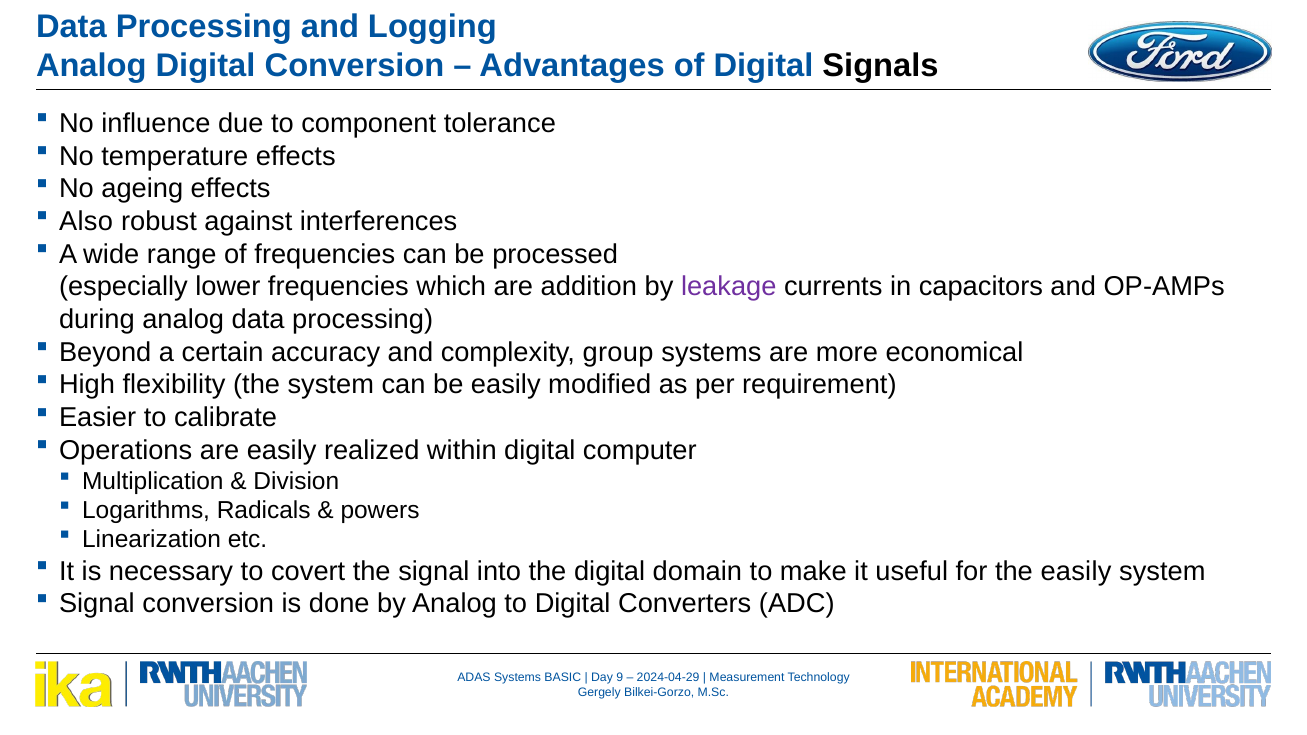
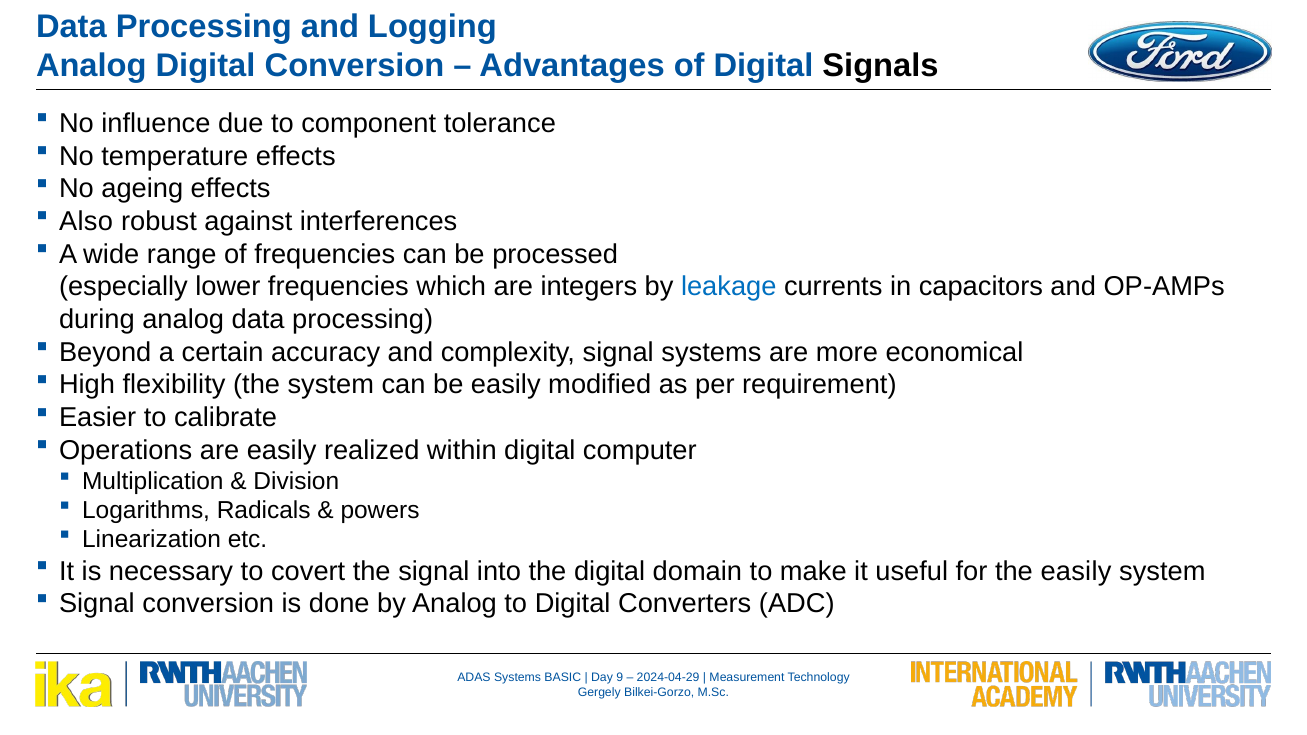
addition: addition -> integers (589, 287)
leakage colour: purple -> blue (729, 287)
complexity group: group -> signal (618, 352)
